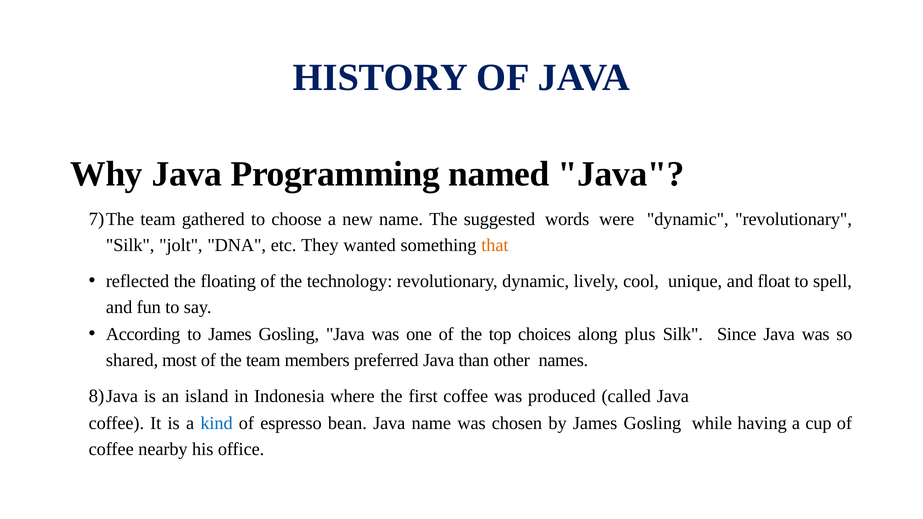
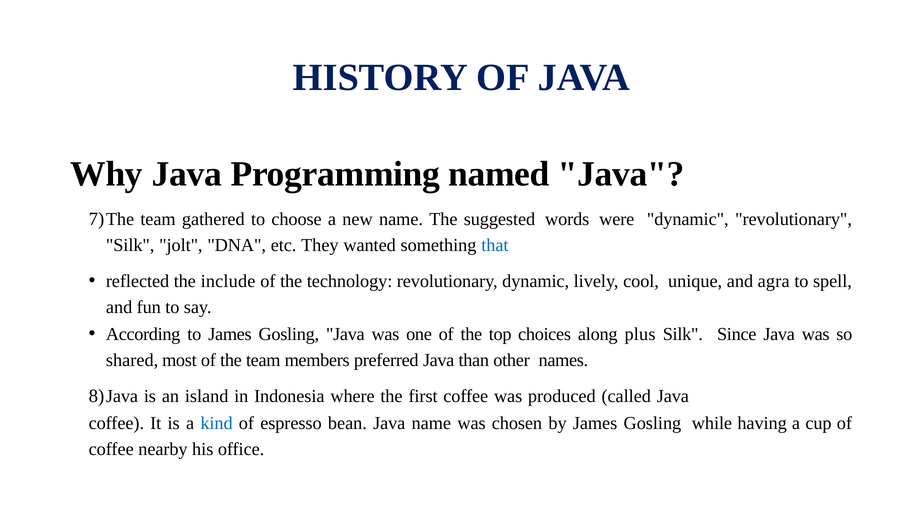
that colour: orange -> blue (495, 245)
floating: floating -> include (228, 281)
float: float -> agra (774, 281)
